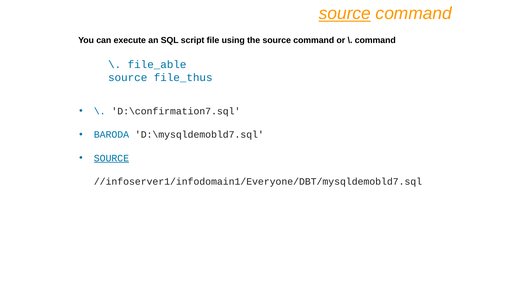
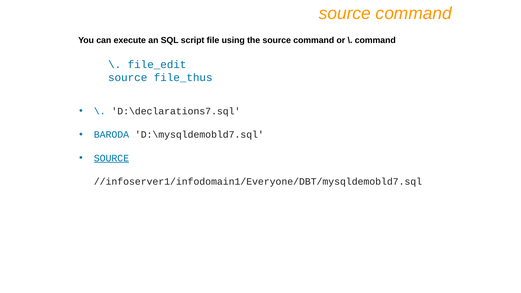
source underline: present -> none (345, 14)
file_able: file_able -> file_edit (157, 65)
D:\confirmation7.sql: D:\confirmation7.sql -> D:\declarations7.sql (176, 111)
